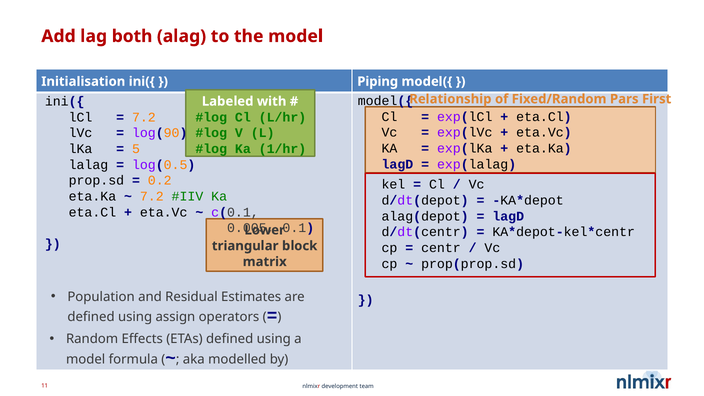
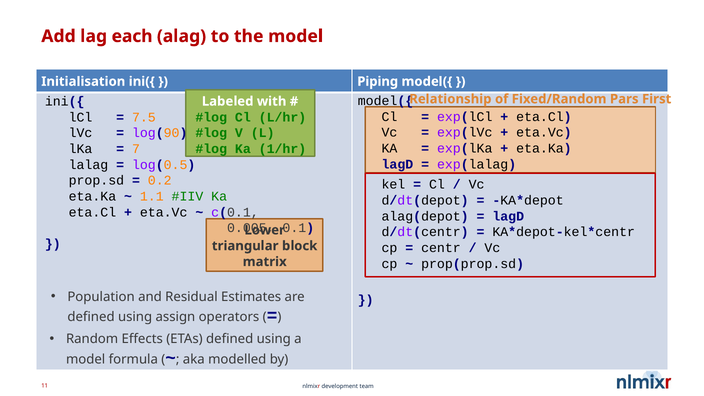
both: both -> each (132, 36)
7.2: 7.2 -> 7.5 (144, 117)
5: 5 -> 7 (136, 149)
7.2: 7.2 -> 1.1 (152, 196)
